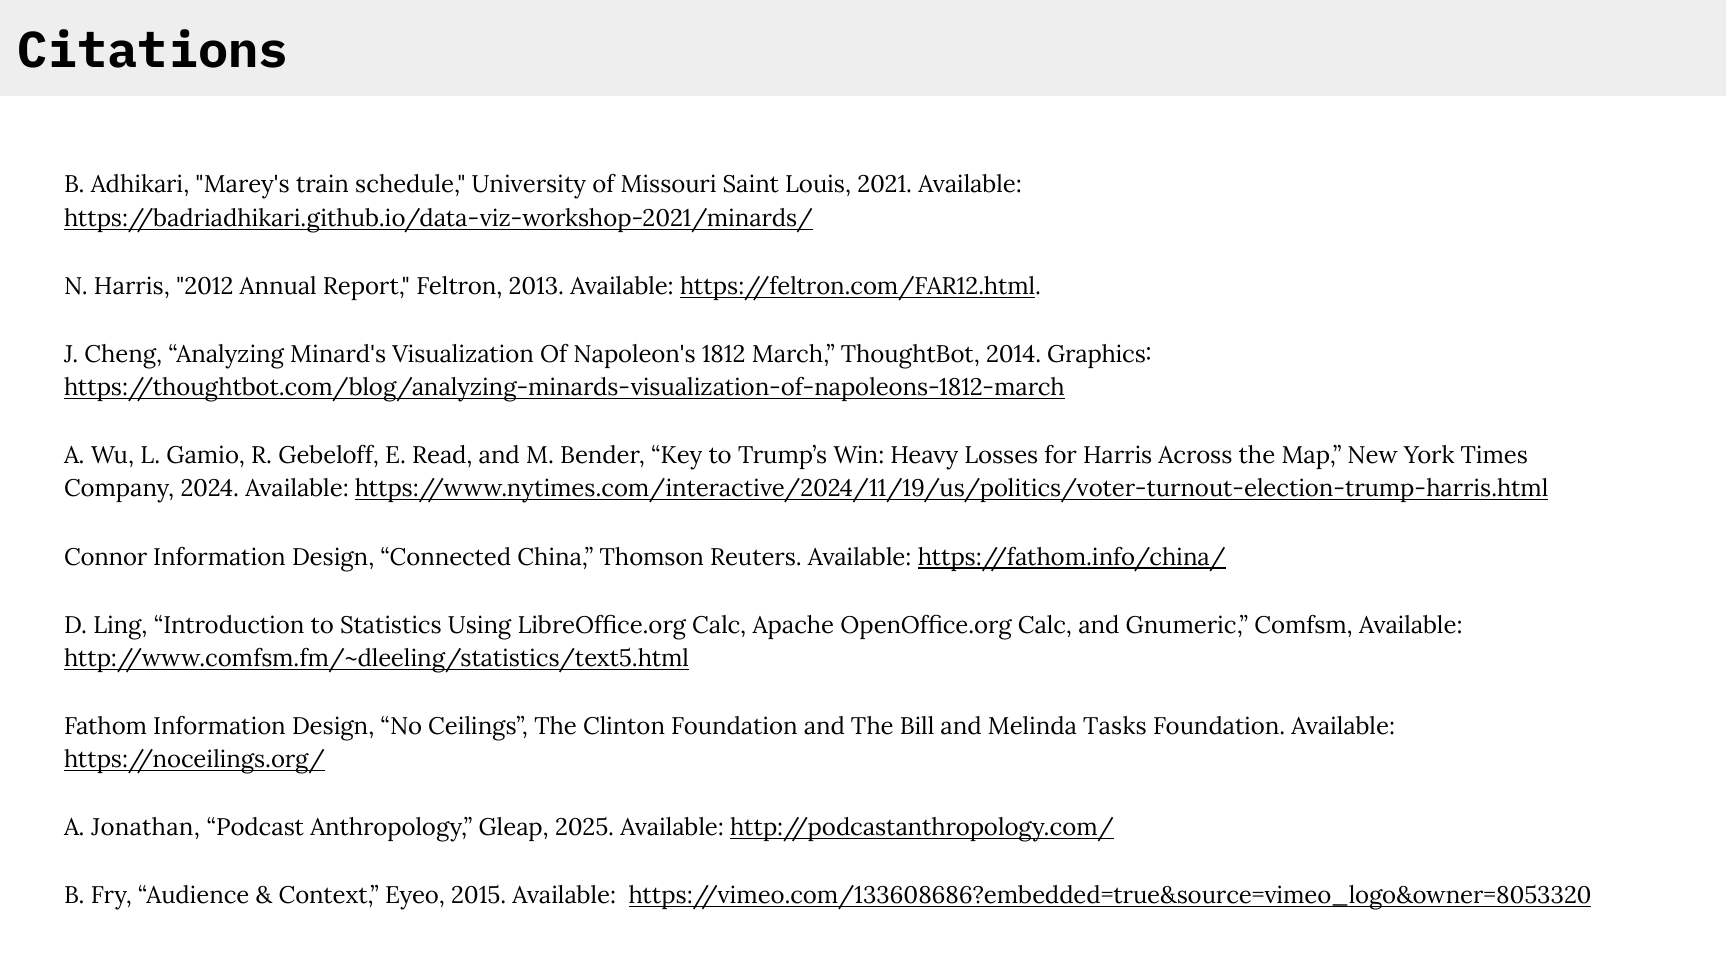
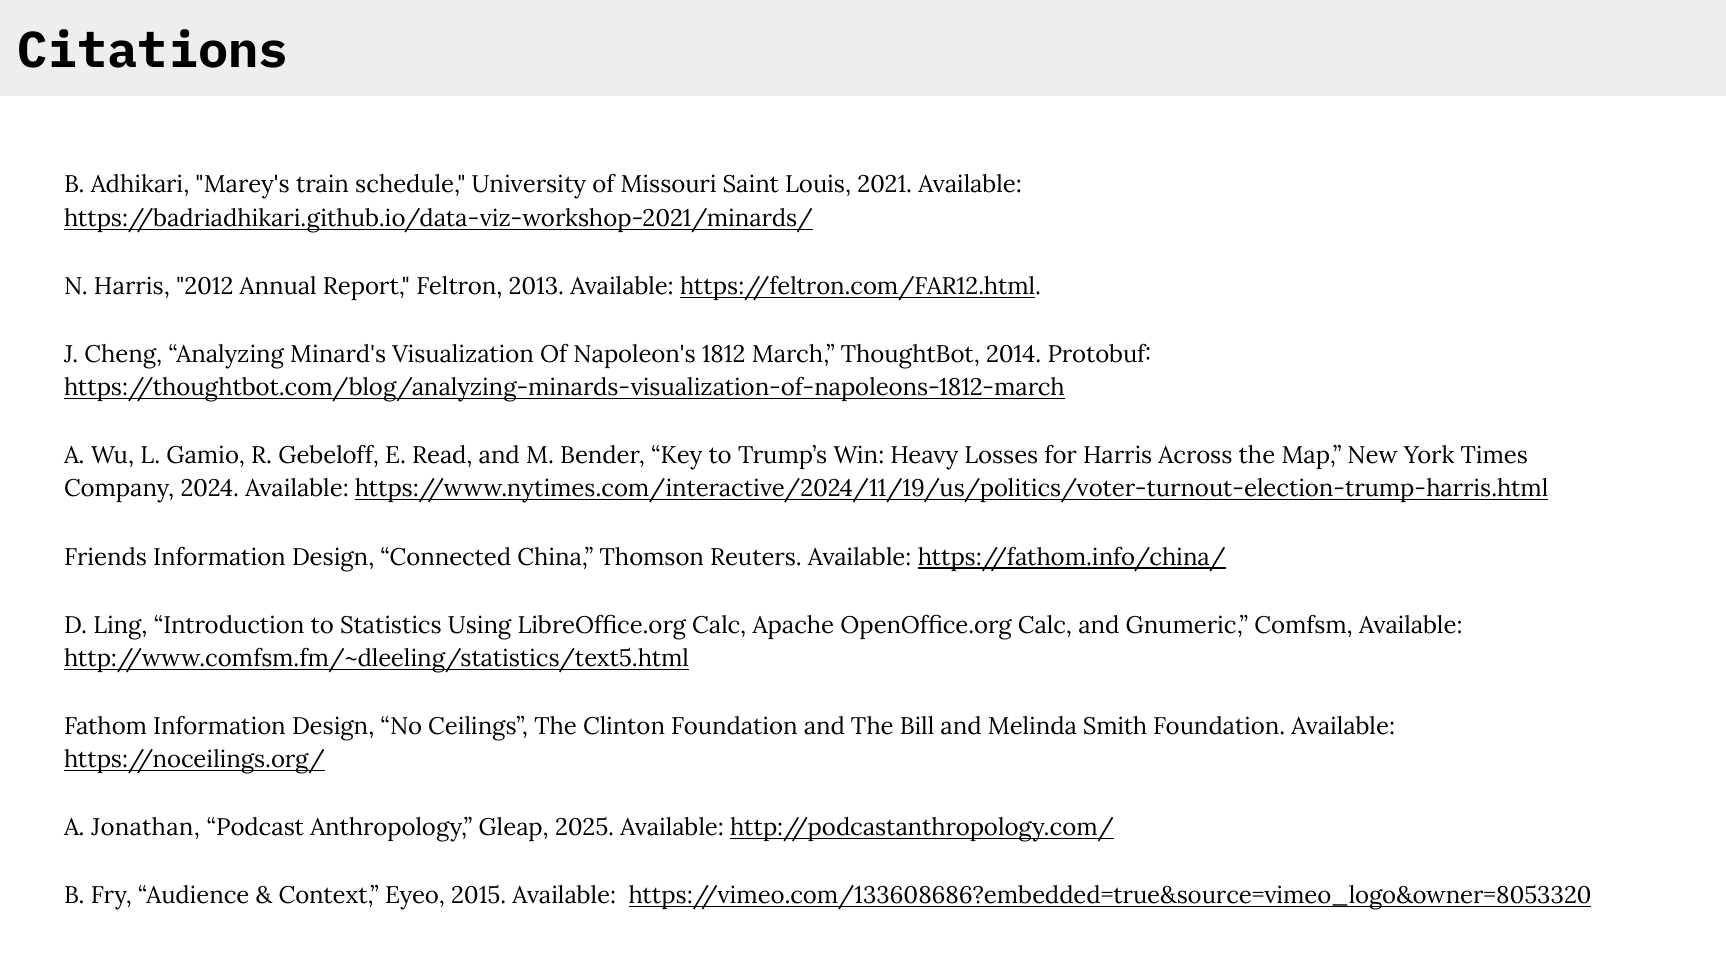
Graphics: Graphics -> Protobuf (1099, 354)
Connor: Connor -> Friends (106, 557)
Tasks: Tasks -> Smith (1115, 726)
